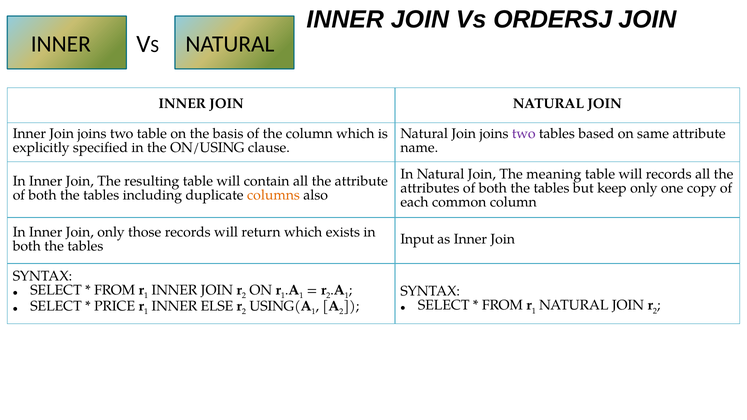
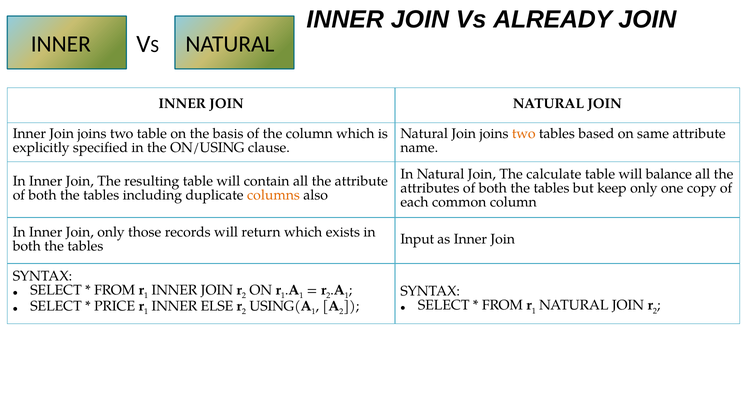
ORDERSJ: ORDERSJ -> ALREADY (553, 19)
two colour: purple -> orange (524, 134)
meaning: meaning -> calculate (554, 174)
will records: records -> balance (669, 174)
